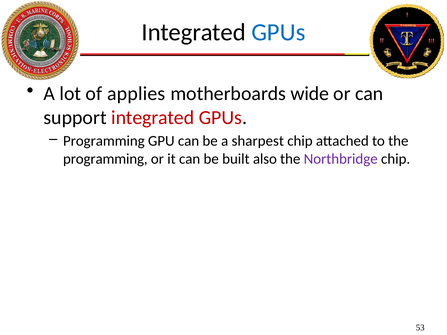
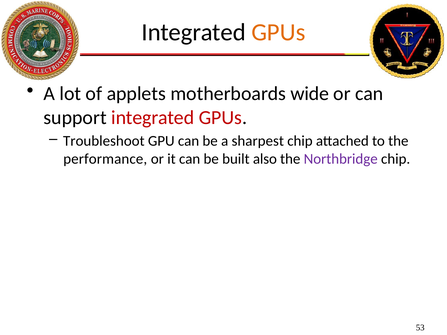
GPUs colour: blue -> orange (278, 32)
applies: applies -> applets (136, 94)
Programming: Programming -> Troubleshoot (104, 141)
programming: programming -> performance (105, 159)
